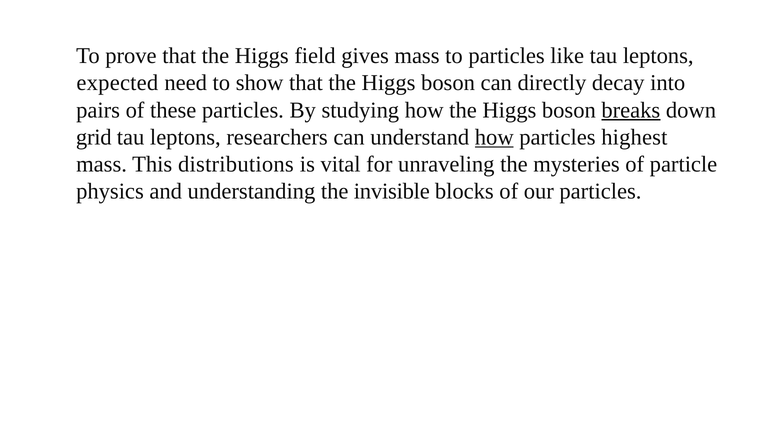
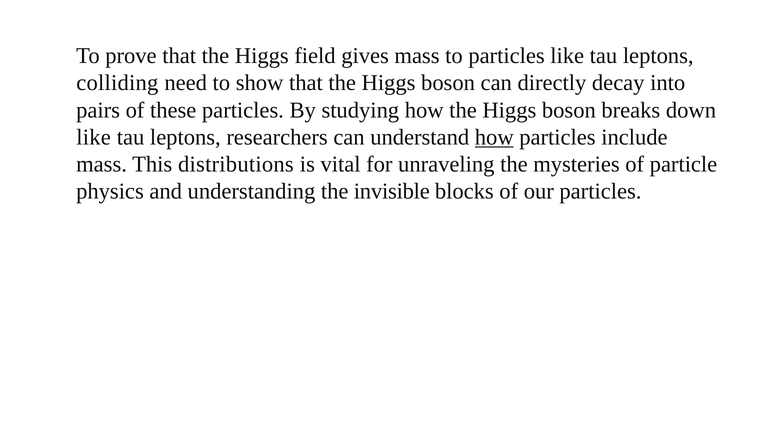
expected: expected -> colliding (117, 83)
breaks underline: present -> none (631, 110)
grid: grid -> like (94, 137)
highest: highest -> include (634, 137)
